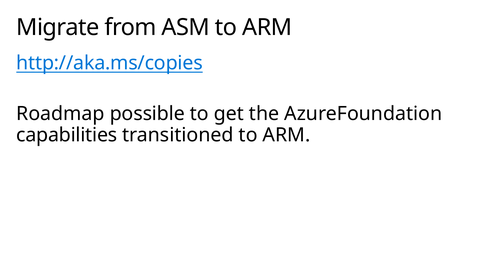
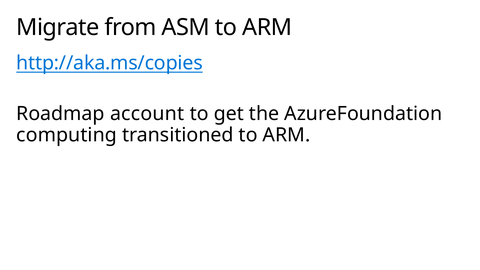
possible: possible -> account (147, 114)
capabilities: capabilities -> computing (67, 135)
